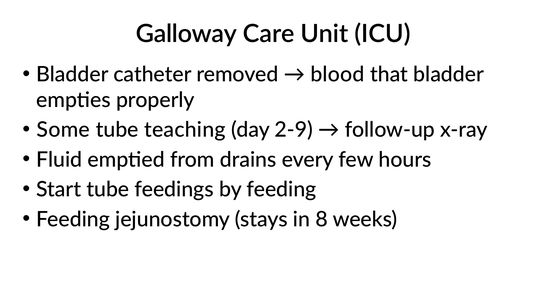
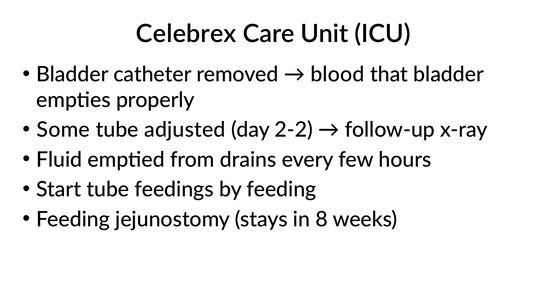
Galloway: Galloway -> Celebrex (186, 34)
teaching: teaching -> adjusted (185, 130)
2-9: 2-9 -> 2-2 (294, 130)
